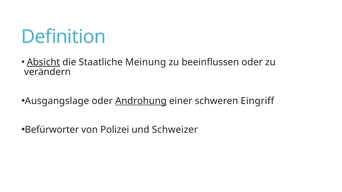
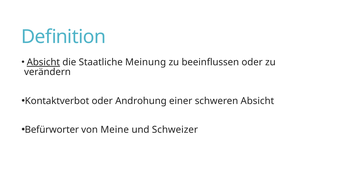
Ausgangslage: Ausgangslage -> Kontaktverbot (57, 101)
Androhung underline: present -> none (141, 101)
schweren Eingriff: Eingriff -> Absicht (257, 101)
Polizei: Polizei -> Meine (115, 130)
